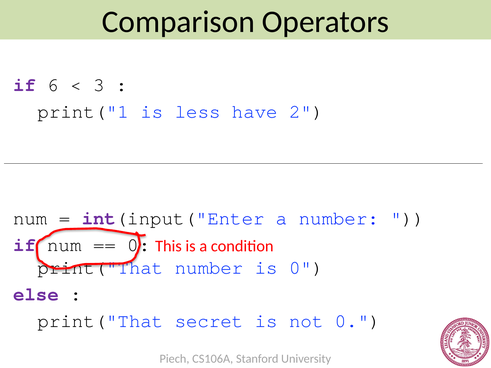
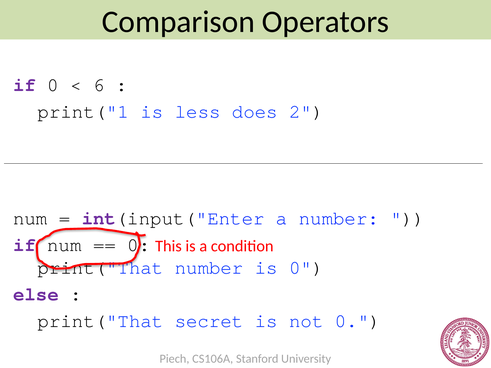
if 6: 6 -> 0 (53, 85)
3: 3 -> 6 (99, 85)
have: have -> does (255, 111)
